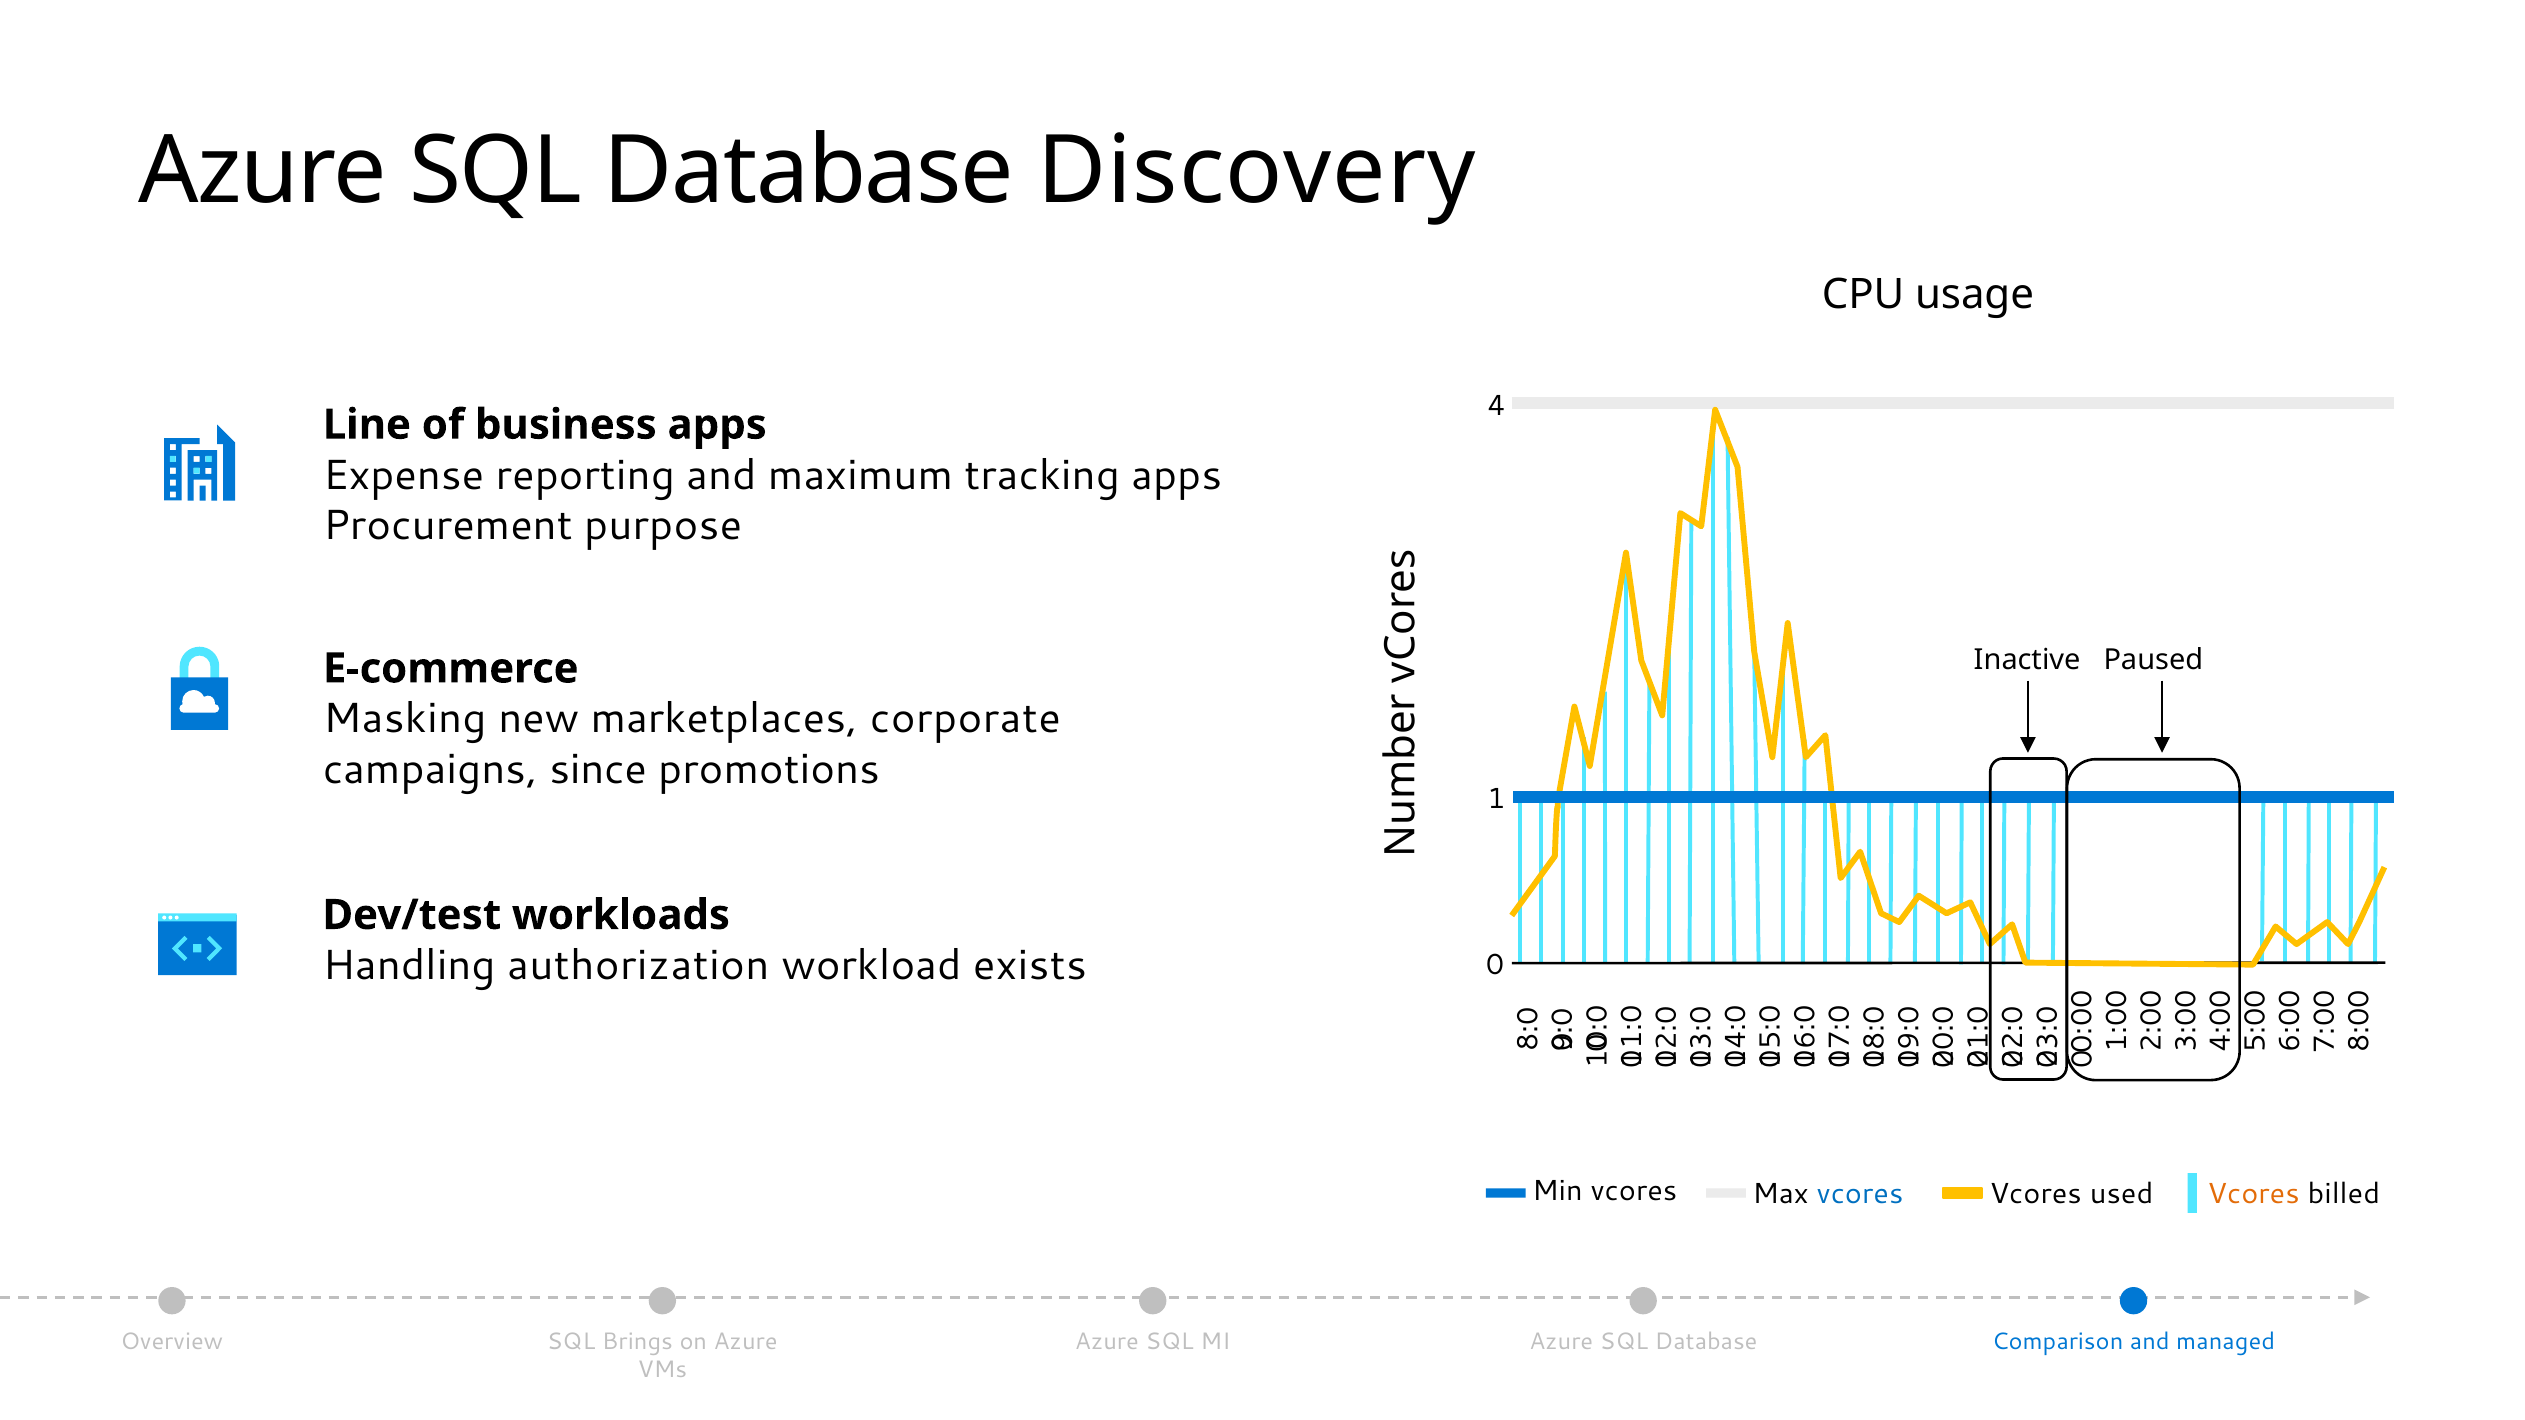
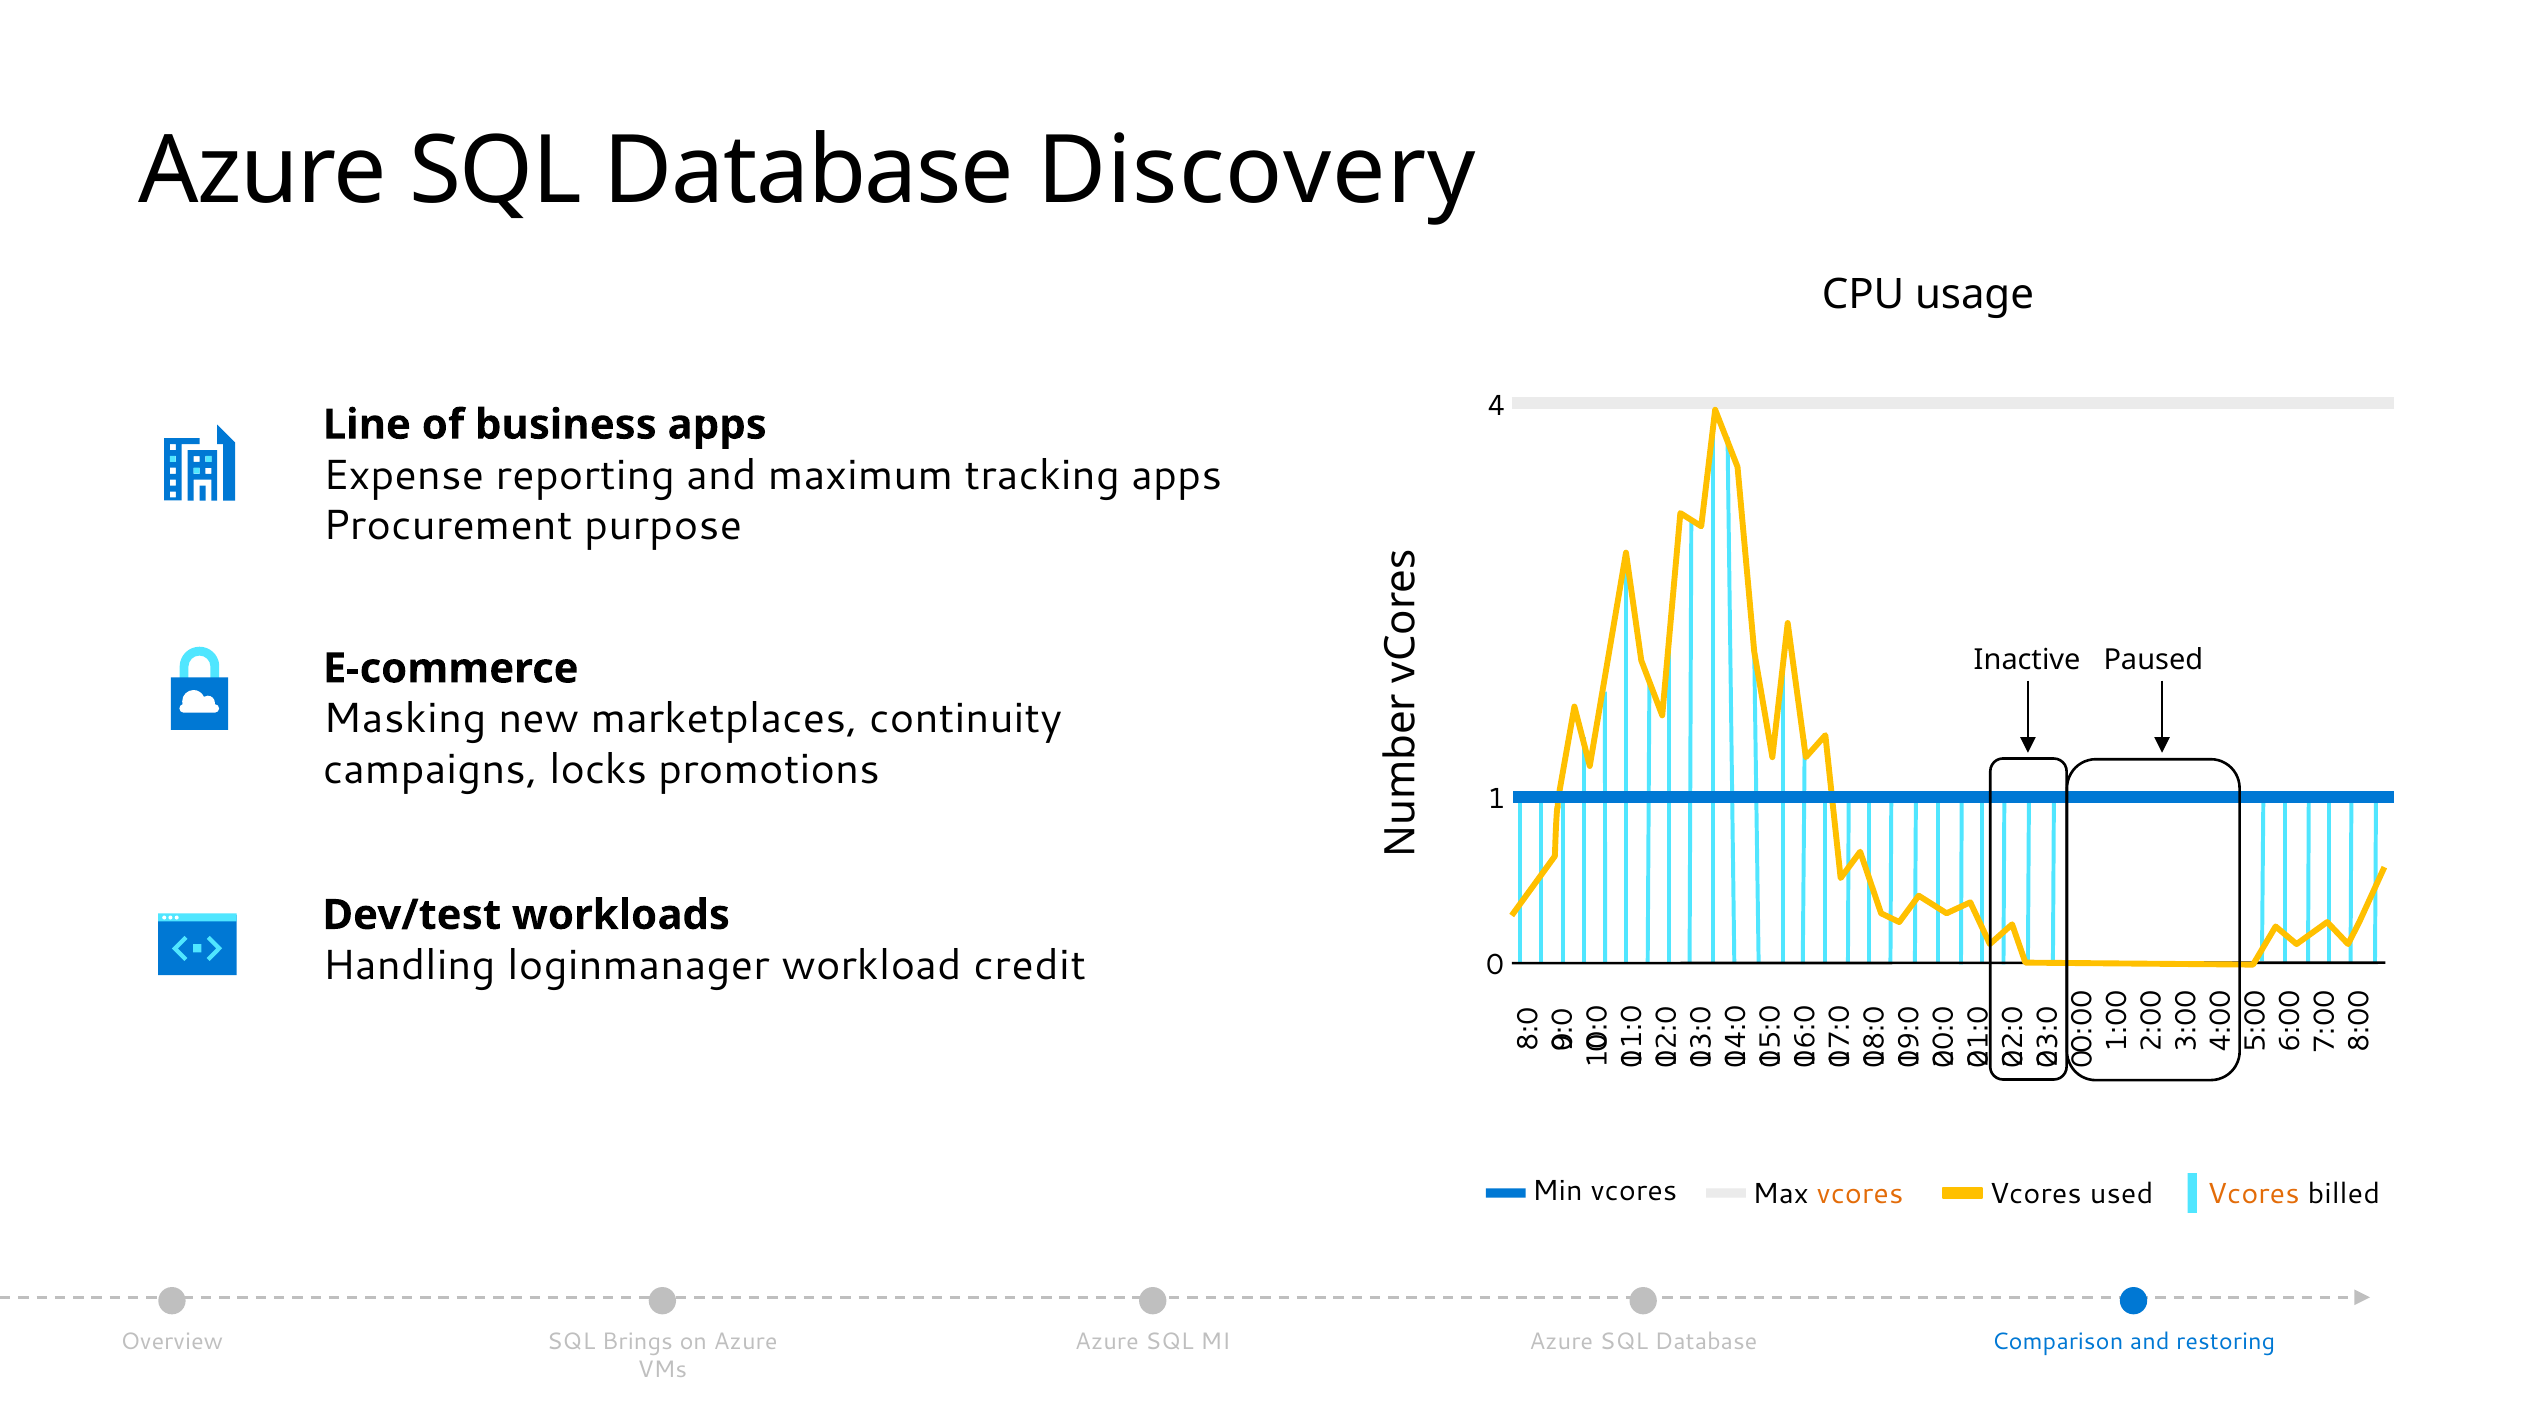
corporate: corporate -> continuity (966, 719)
since: since -> locks (598, 770)
authorization: authorization -> loginmanager (638, 966)
exists: exists -> credit (1030, 966)
vcores colour: blue -> orange (1860, 1194)
managed: managed -> restoring (2226, 1342)
